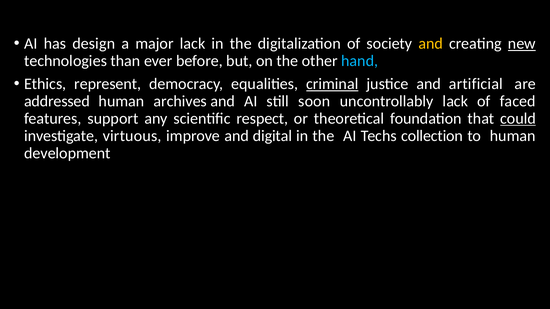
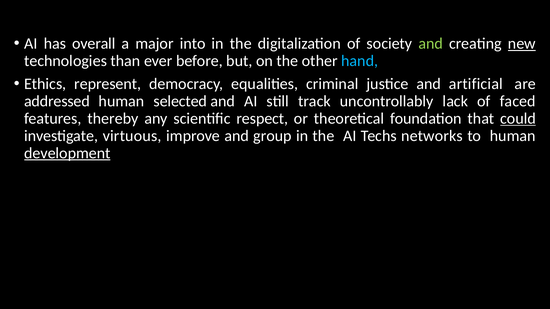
design: design -> overall (94, 44)
major lack: lack -> into (193, 44)
and colour: yellow -> light green (431, 44)
criminal underline: present -> none (332, 84)
archives: archives -> selected (180, 101)
soon: soon -> track (314, 101)
support: support -> thereby (113, 119)
digital: digital -> group (272, 136)
collection: collection -> networks (432, 136)
development underline: none -> present (67, 153)
